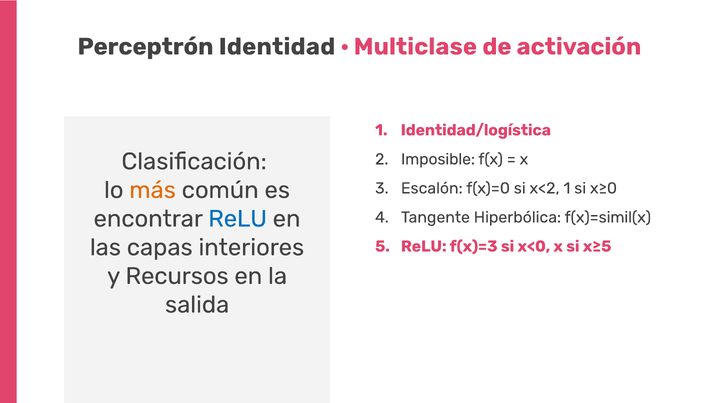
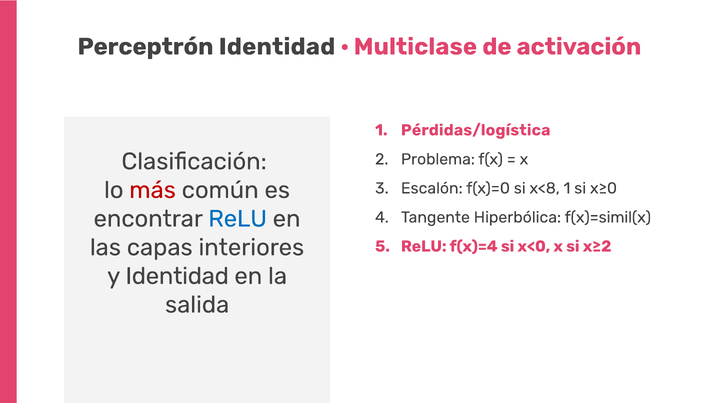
Identidad/logística: Identidad/logística -> Pérdidas/logística (476, 130)
Imposible: Imposible -> Problema (438, 159)
x<2: x<2 -> x<8 (545, 188)
más colour: orange -> red (153, 190)
f(x)=3: f(x)=3 -> f(x)=4 (474, 246)
x≥5: x≥5 -> x≥2 (597, 246)
y Recursos: Recursos -> Identidad (177, 276)
